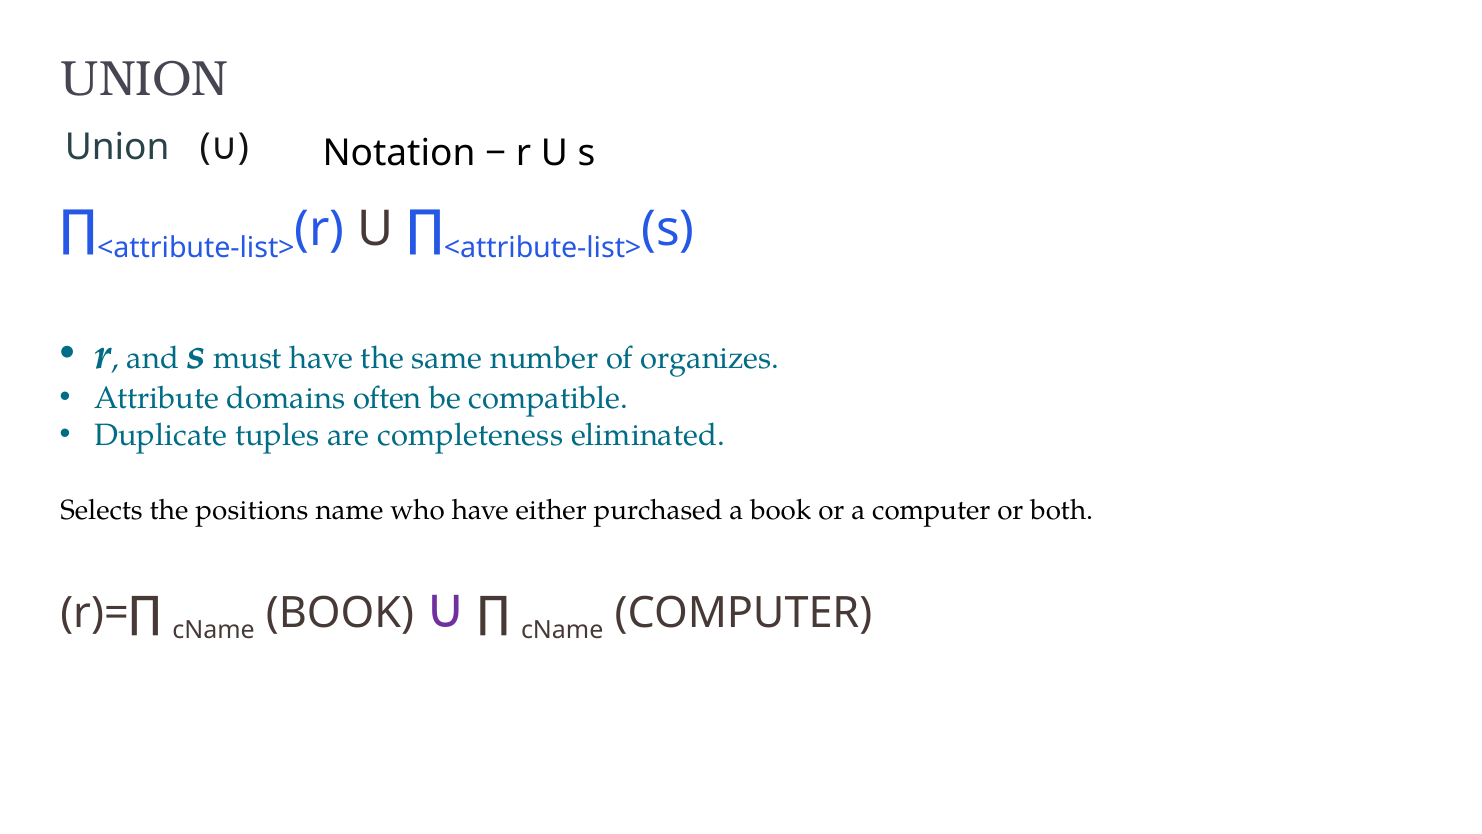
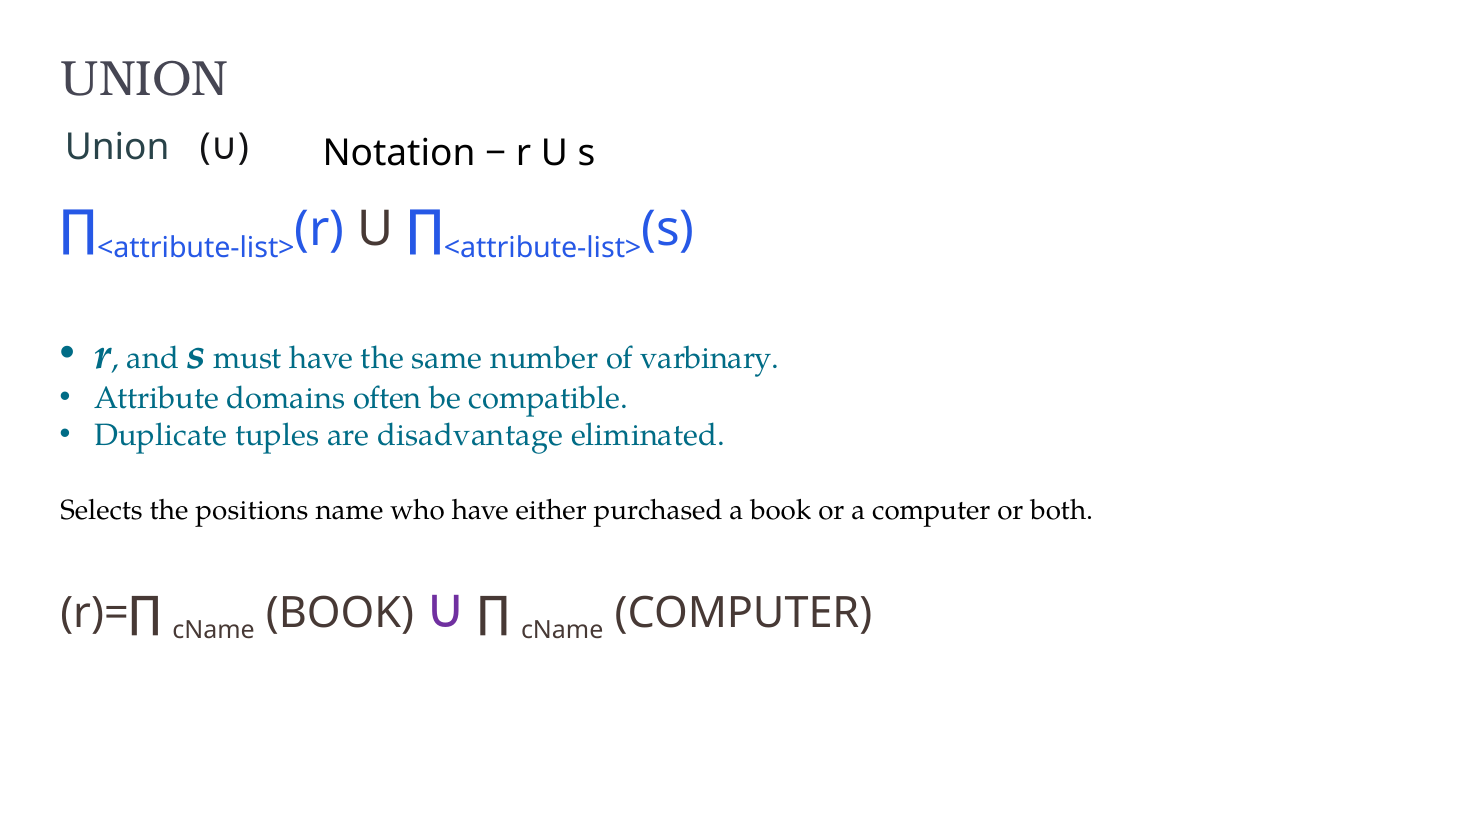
organizes: organizes -> varbinary (710, 359)
completeness: completeness -> disadvantage (470, 435)
